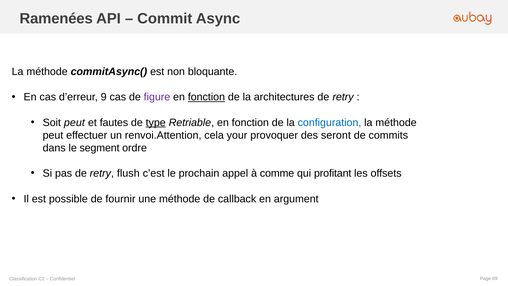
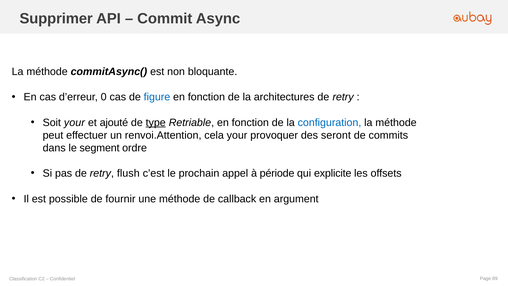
Ramenées: Ramenées -> Supprimer (56, 19)
9: 9 -> 0 (104, 97)
figure colour: purple -> blue (157, 97)
fonction underline: present -> none (206, 97)
Soit peut: peut -> your (74, 122)
fautes: fautes -> ajouté (114, 122)
comme: comme -> période (277, 173)
profitant: profitant -> explicite (333, 173)
